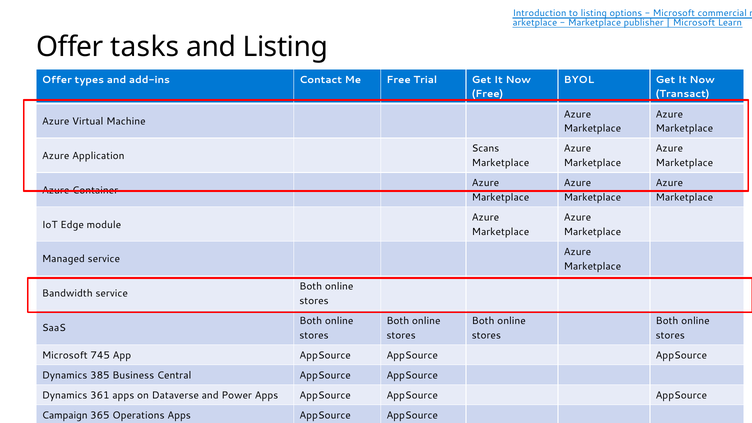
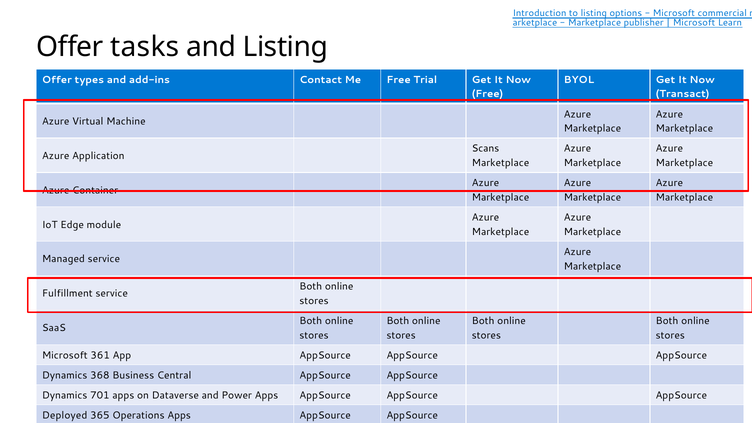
Bandwidth: Bandwidth -> Fulfillment (67, 294)
745: 745 -> 361 (100, 355)
385: 385 -> 368 (100, 375)
361: 361 -> 701 (100, 395)
Campaign: Campaign -> Deployed (65, 415)
